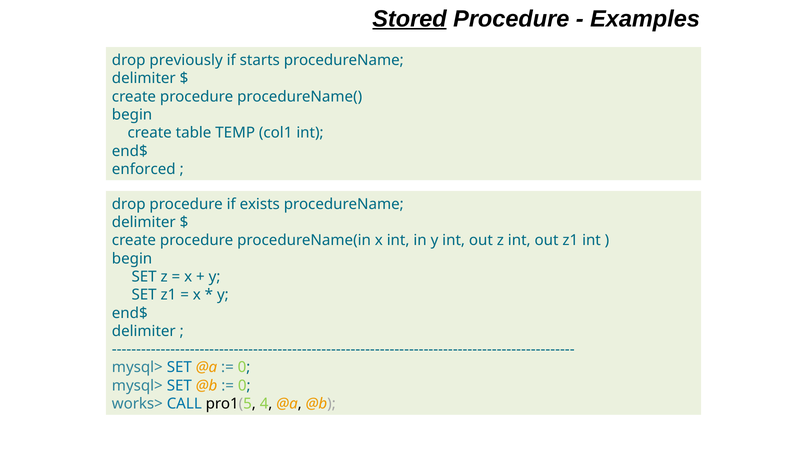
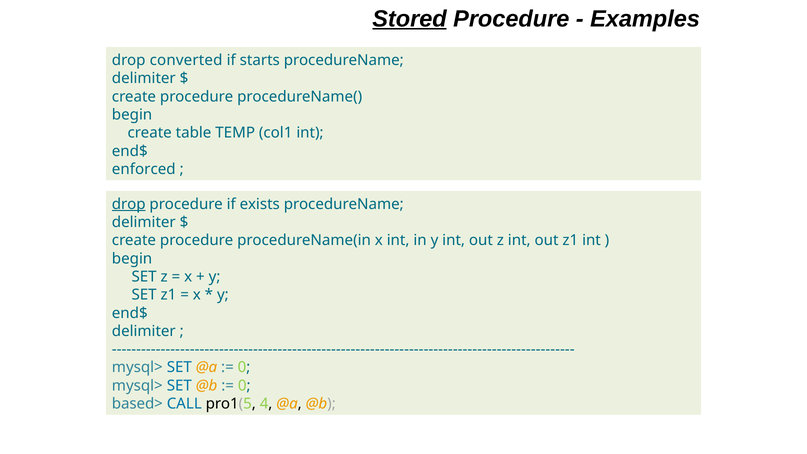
previously: previously -> converted (186, 60)
drop underline: none -> present (129, 204)
works>: works> -> based> (137, 404)
